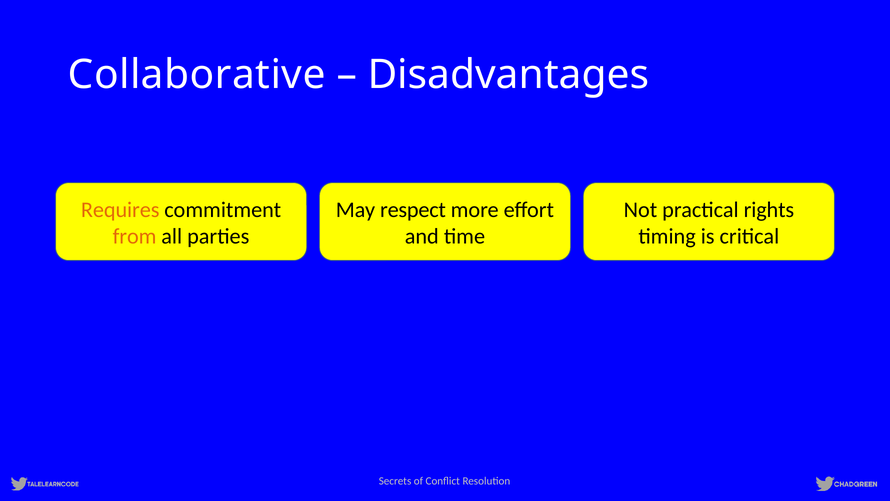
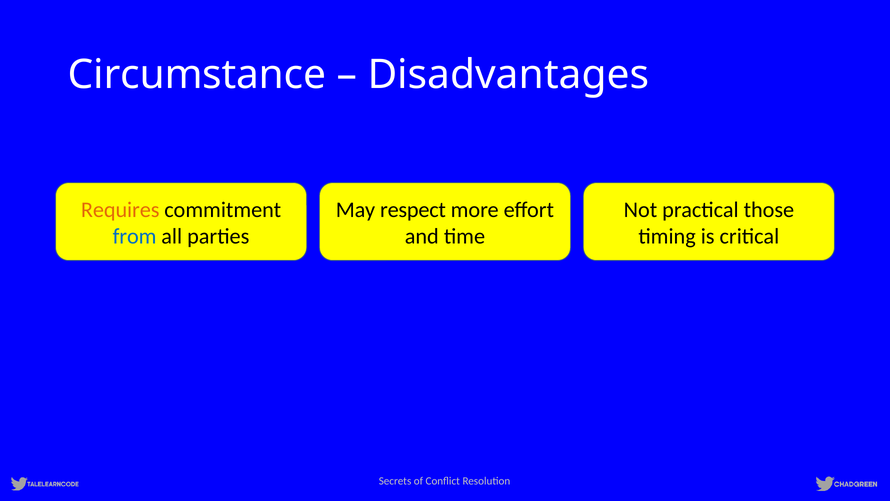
Collaborative: Collaborative -> Circumstance (197, 75)
rights: rights -> those (769, 210)
from colour: orange -> blue (135, 236)
